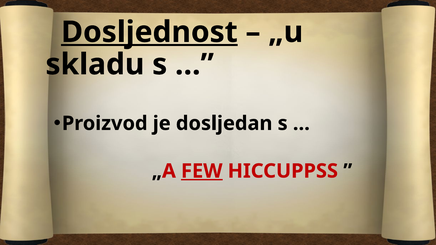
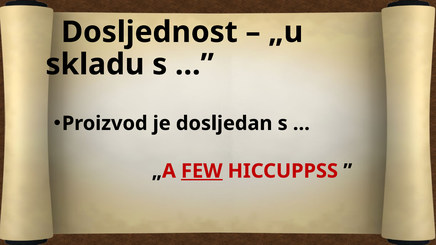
Dosljednost underline: present -> none (149, 32)
